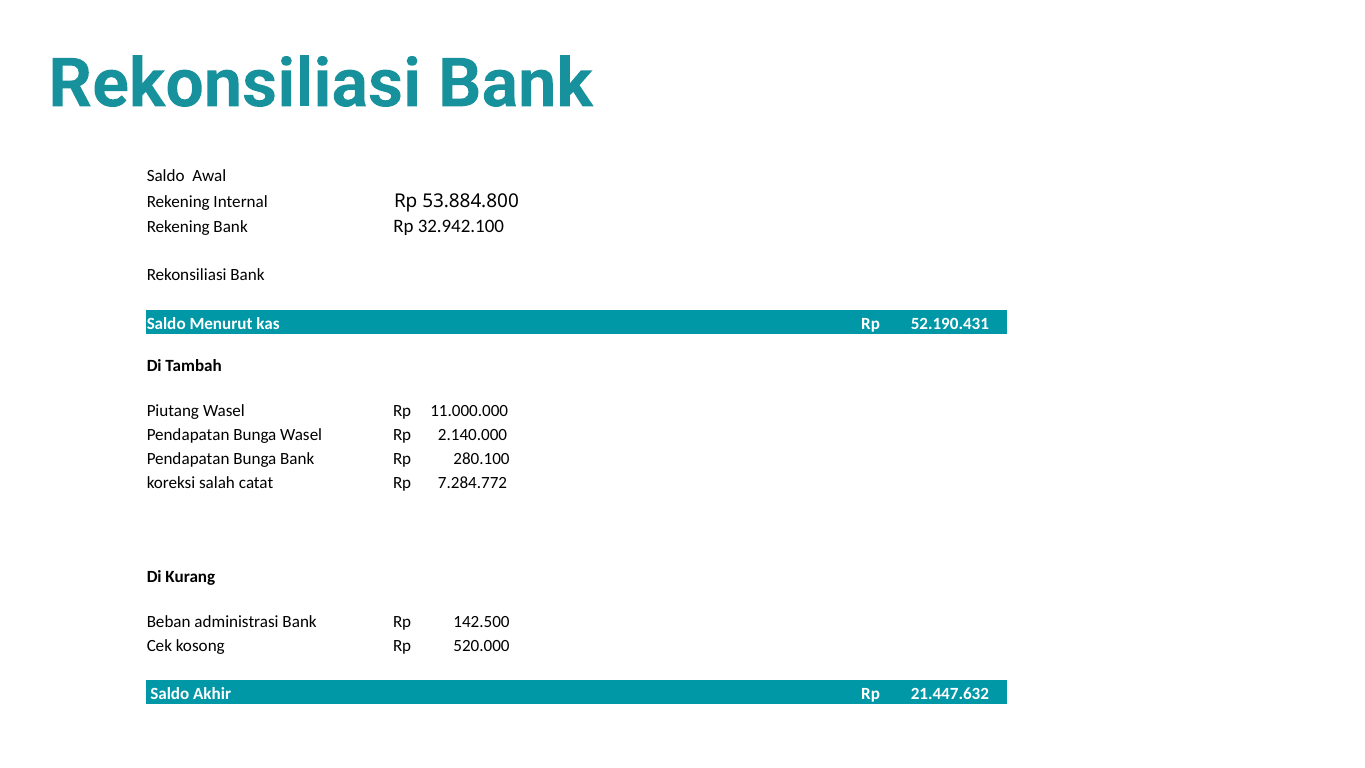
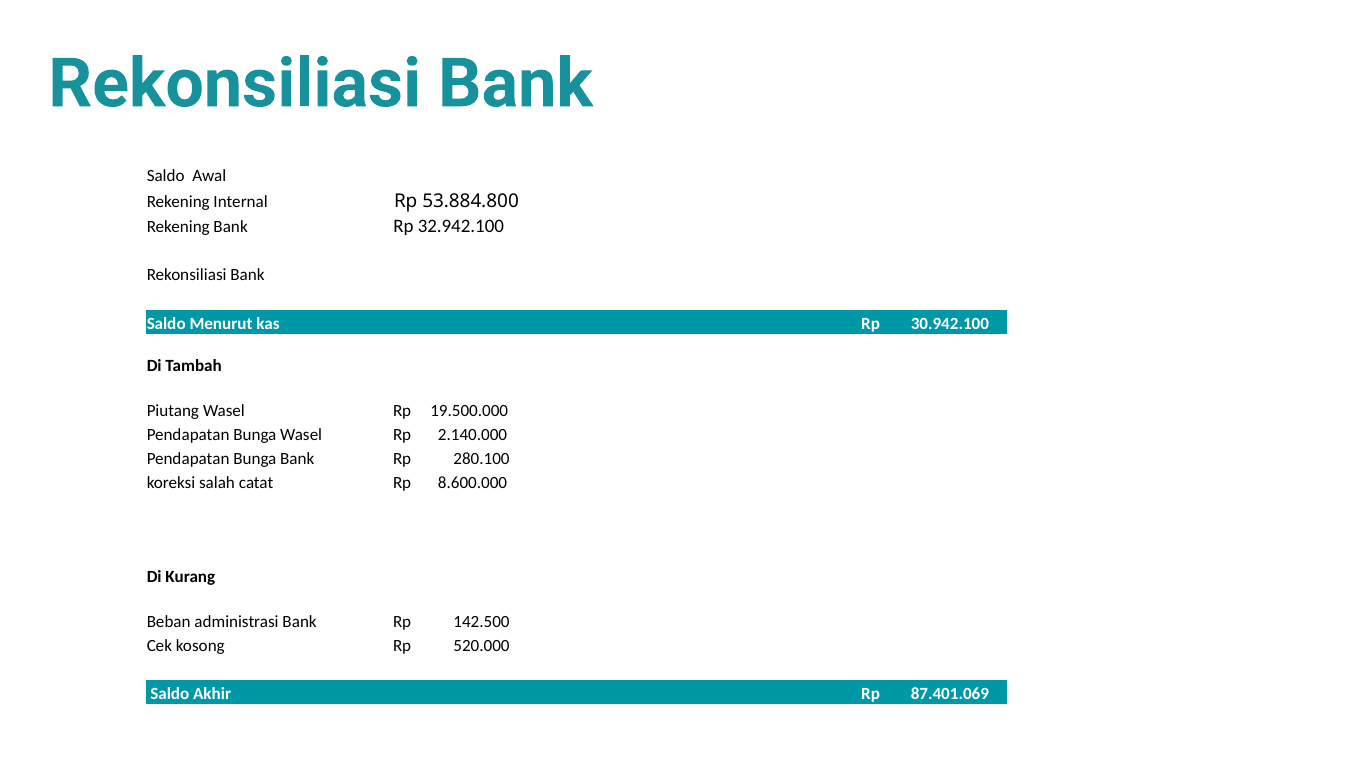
52.190.431: 52.190.431 -> 30.942.100 (950, 324)
11.000.000: 11.000.000 -> 19.500.000 (469, 410)
7.284.772: 7.284.772 -> 8.600.000 (473, 483)
21.447.632: 21.447.632 -> 87.401.069 (950, 694)
